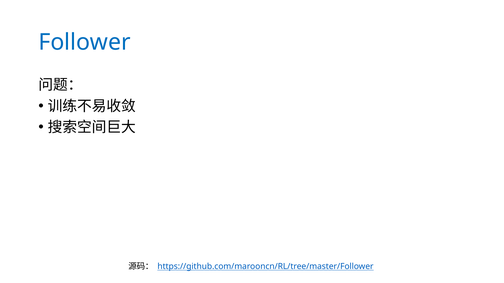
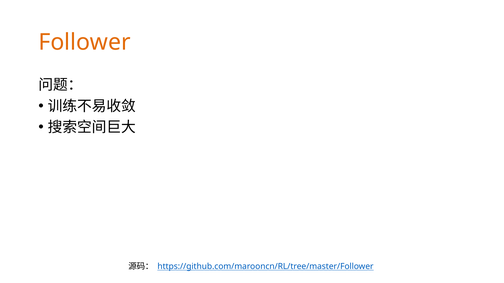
Follower colour: blue -> orange (85, 42)
